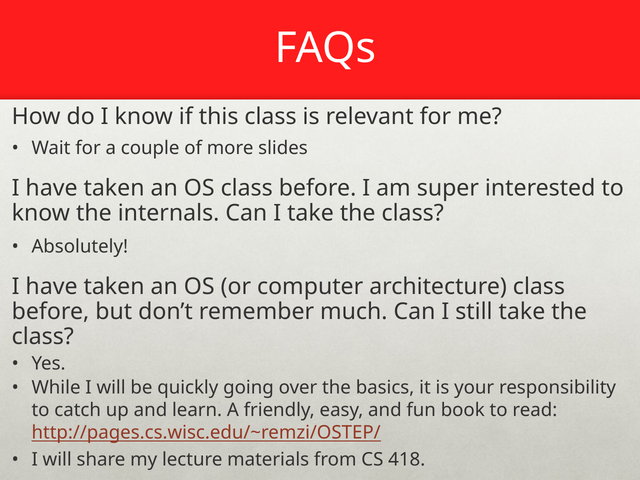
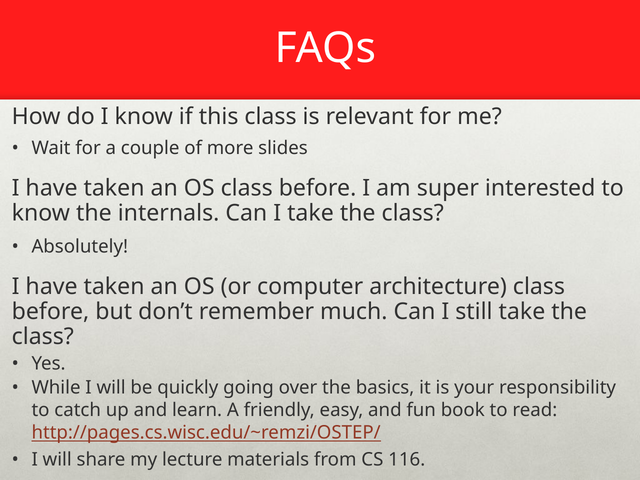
418: 418 -> 116 (407, 460)
